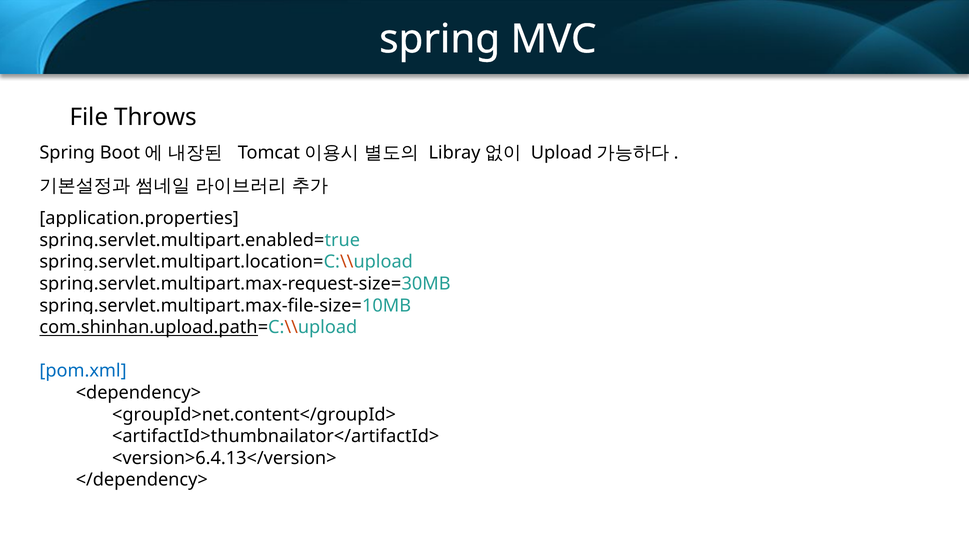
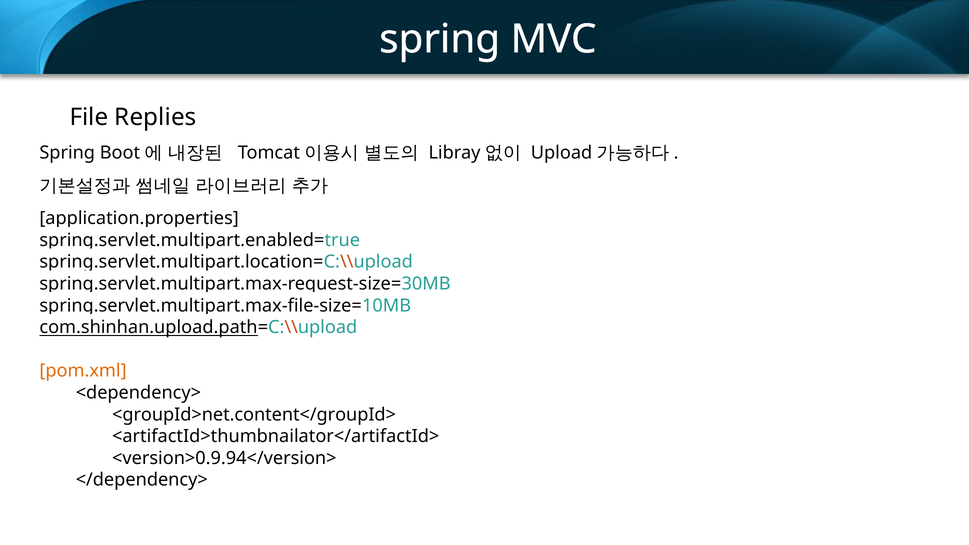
Throws: Throws -> Replies (155, 117)
pom.xml colour: blue -> orange (83, 371)
<version>6.4.13</version>: <version>6.4.13</version> -> <version>0.9.94</version> (224, 458)
